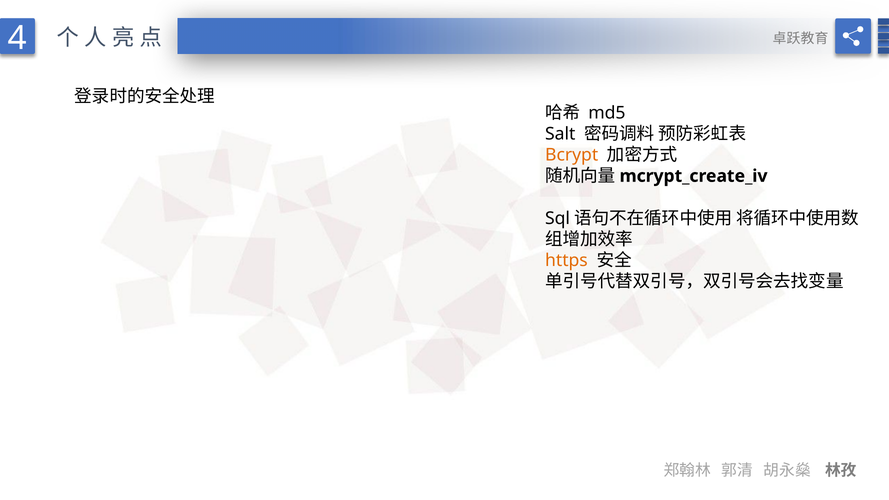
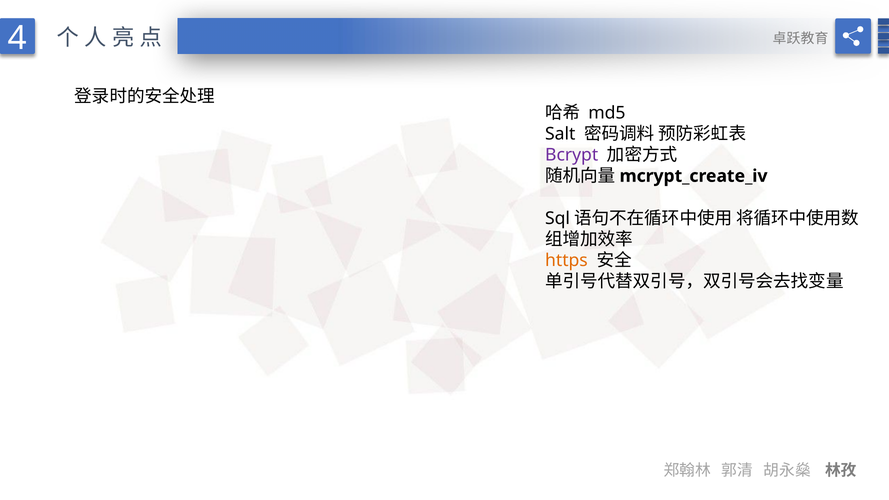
Bcrypt colour: orange -> purple (572, 155)
